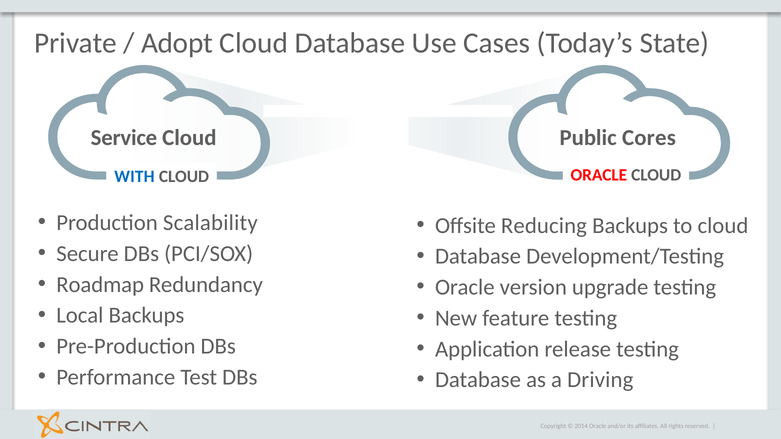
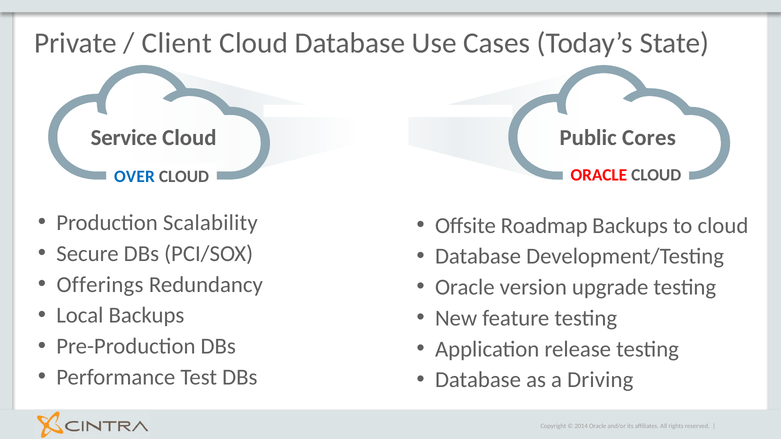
Adopt: Adopt -> Client (177, 43)
WITH: WITH -> OVER (134, 177)
Reducing: Reducing -> Roadmap (544, 226)
Roadmap: Roadmap -> Offerings (100, 285)
